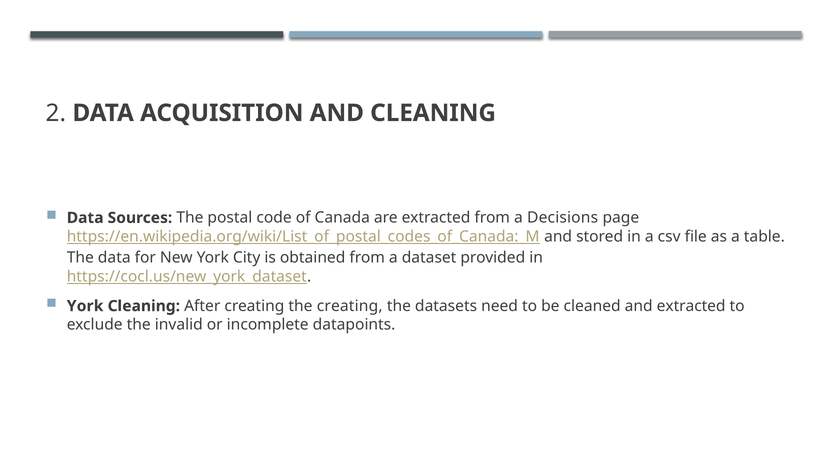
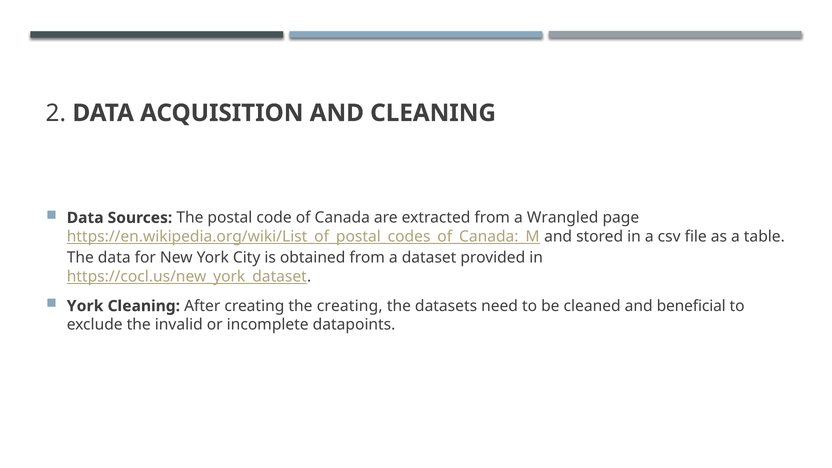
Decisions: Decisions -> Wrangled (563, 218)
and extracted: extracted -> beneficial (691, 306)
